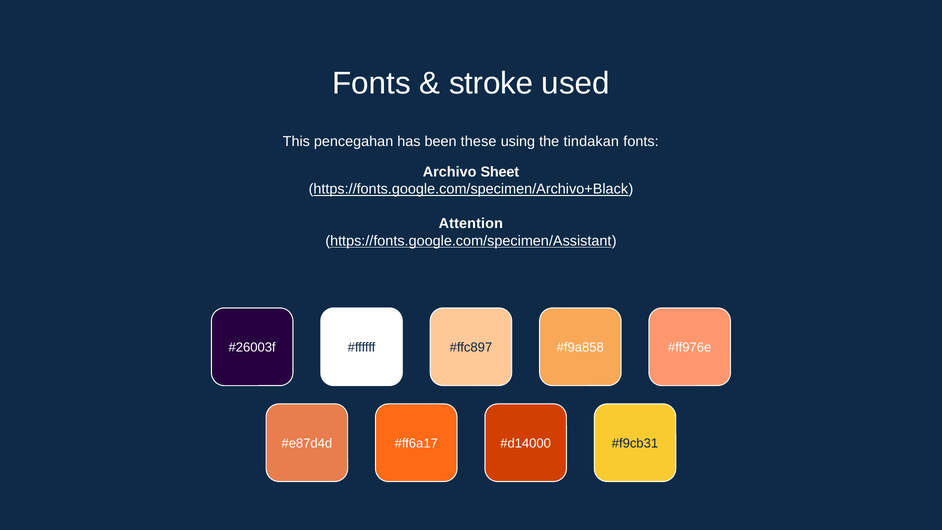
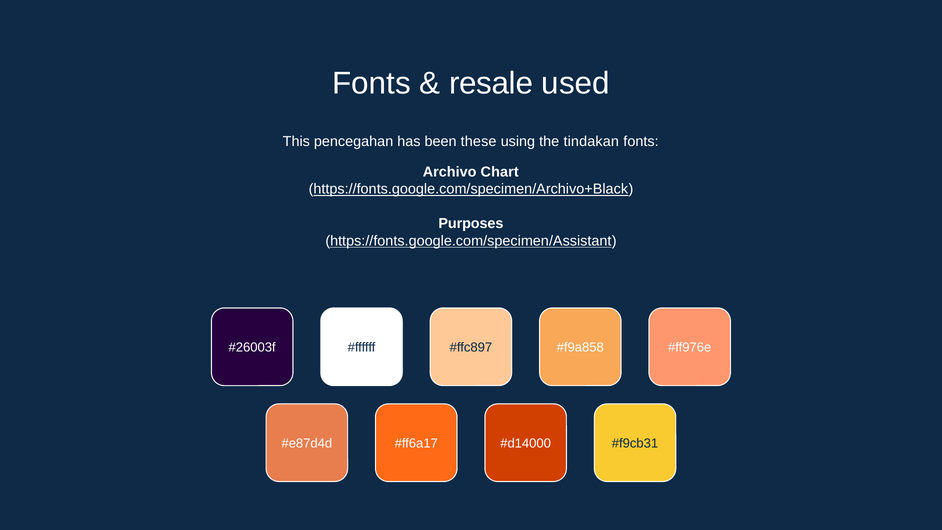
stroke: stroke -> resale (491, 83)
Sheet: Sheet -> Chart (500, 172)
Attention: Attention -> Purposes (471, 224)
